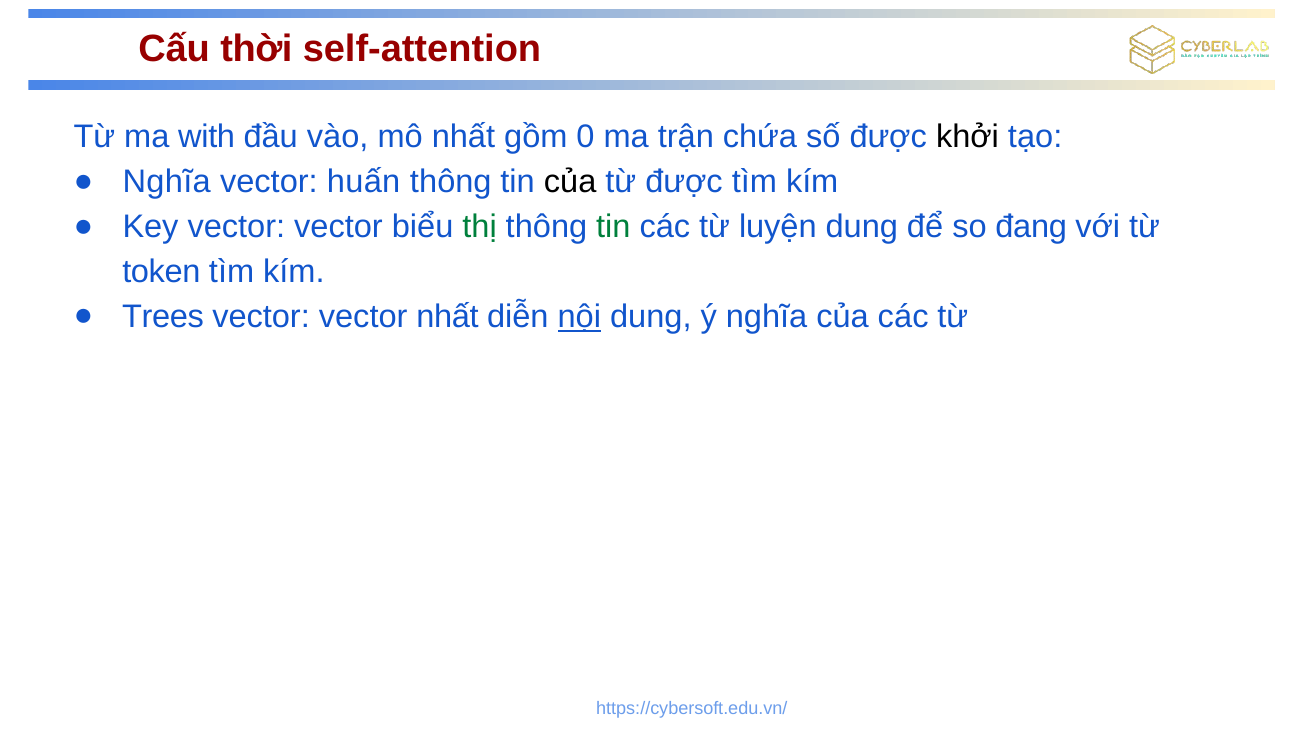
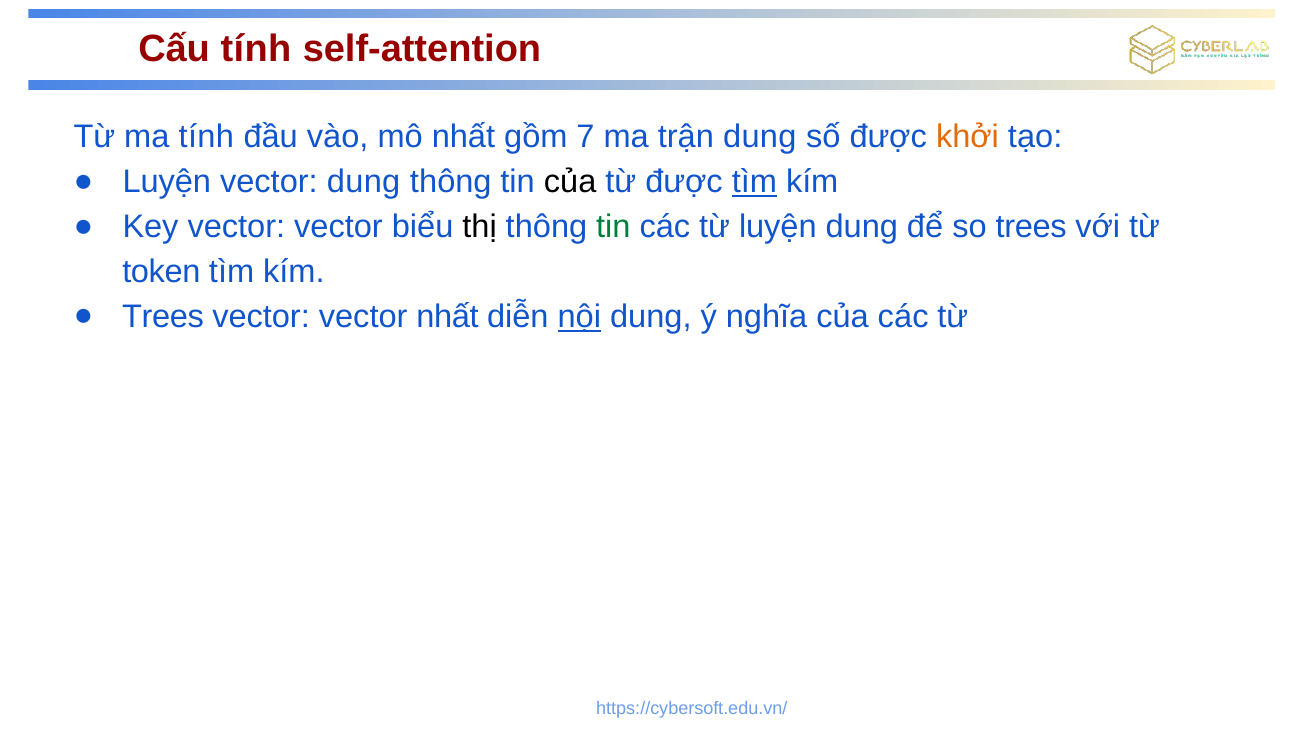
Cấu thời: thời -> tính (256, 49)
ma with: with -> tính (206, 137)
0: 0 -> 7 (586, 137)
trận chứa: chứa -> dung (760, 137)
khởi colour: black -> orange (968, 137)
Nghĩa: Nghĩa -> Luyện (167, 182)
vector huấn: huấn -> dung (364, 182)
tìm underline: none -> present (754, 182)
thị colour: green -> black (480, 227)
so đang: đang -> trees (1031, 227)
